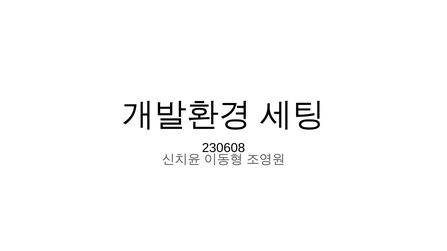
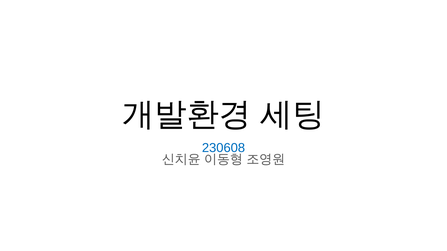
230608 colour: black -> blue (224, 148)
